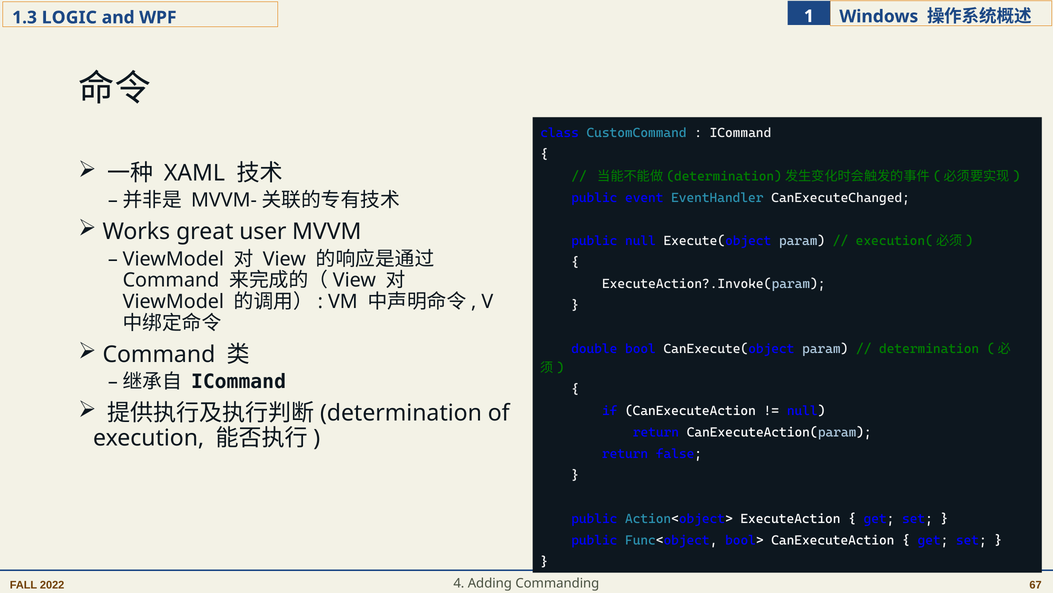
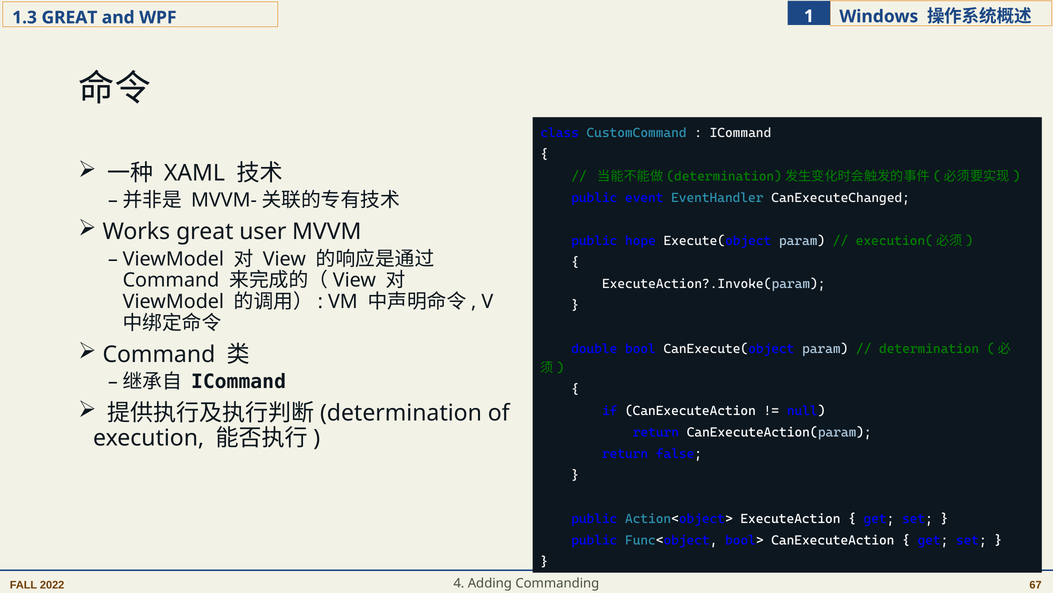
LOGIC: LOGIC -> GREAT (69, 18)
public null: null -> hope (640, 241)
